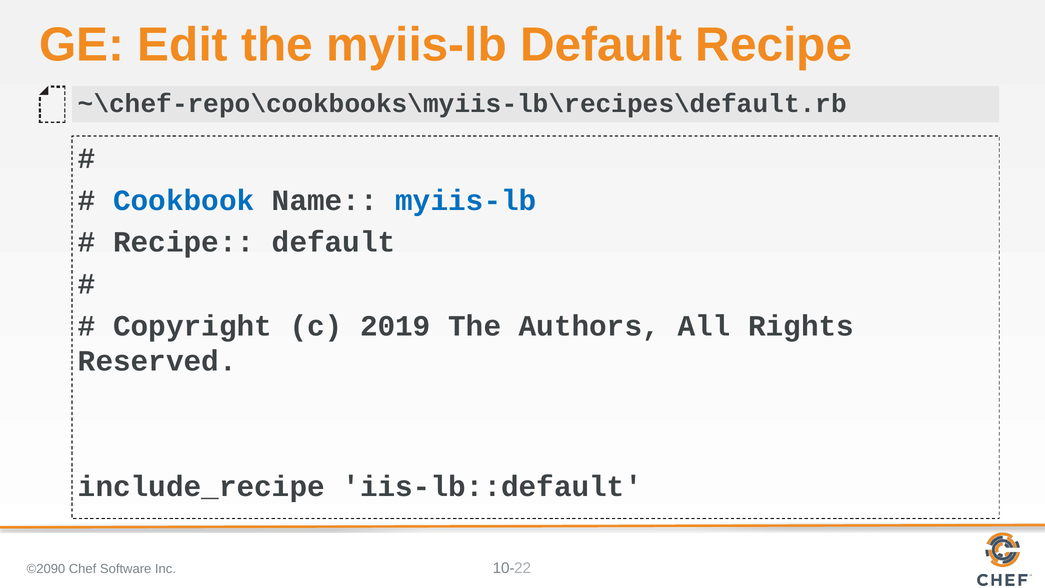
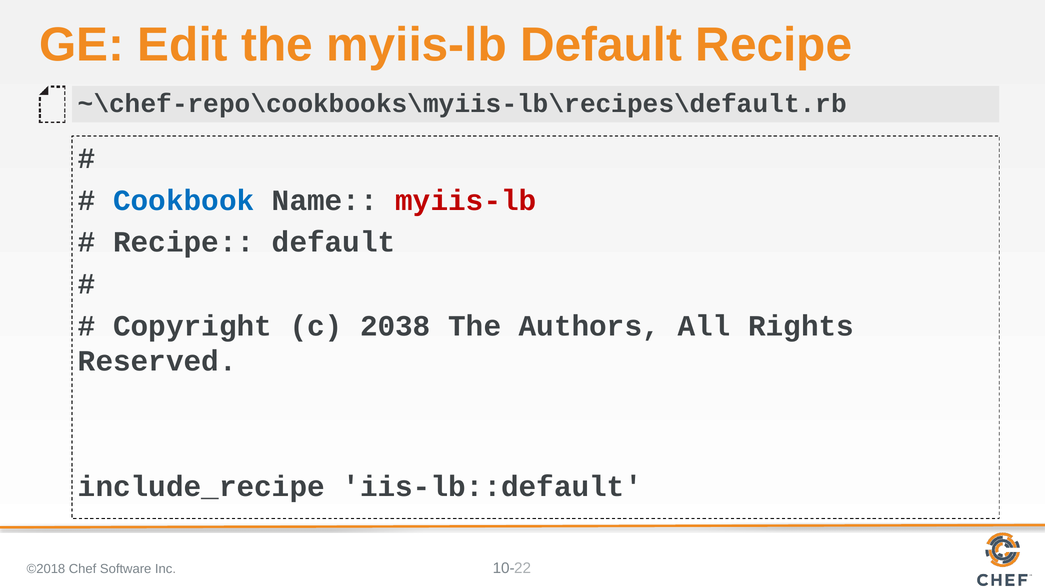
myiis-lb colour: blue -> red (466, 200)
2019: 2019 -> 2038 (395, 326)
©2090: ©2090 -> ©2018 (46, 569)
